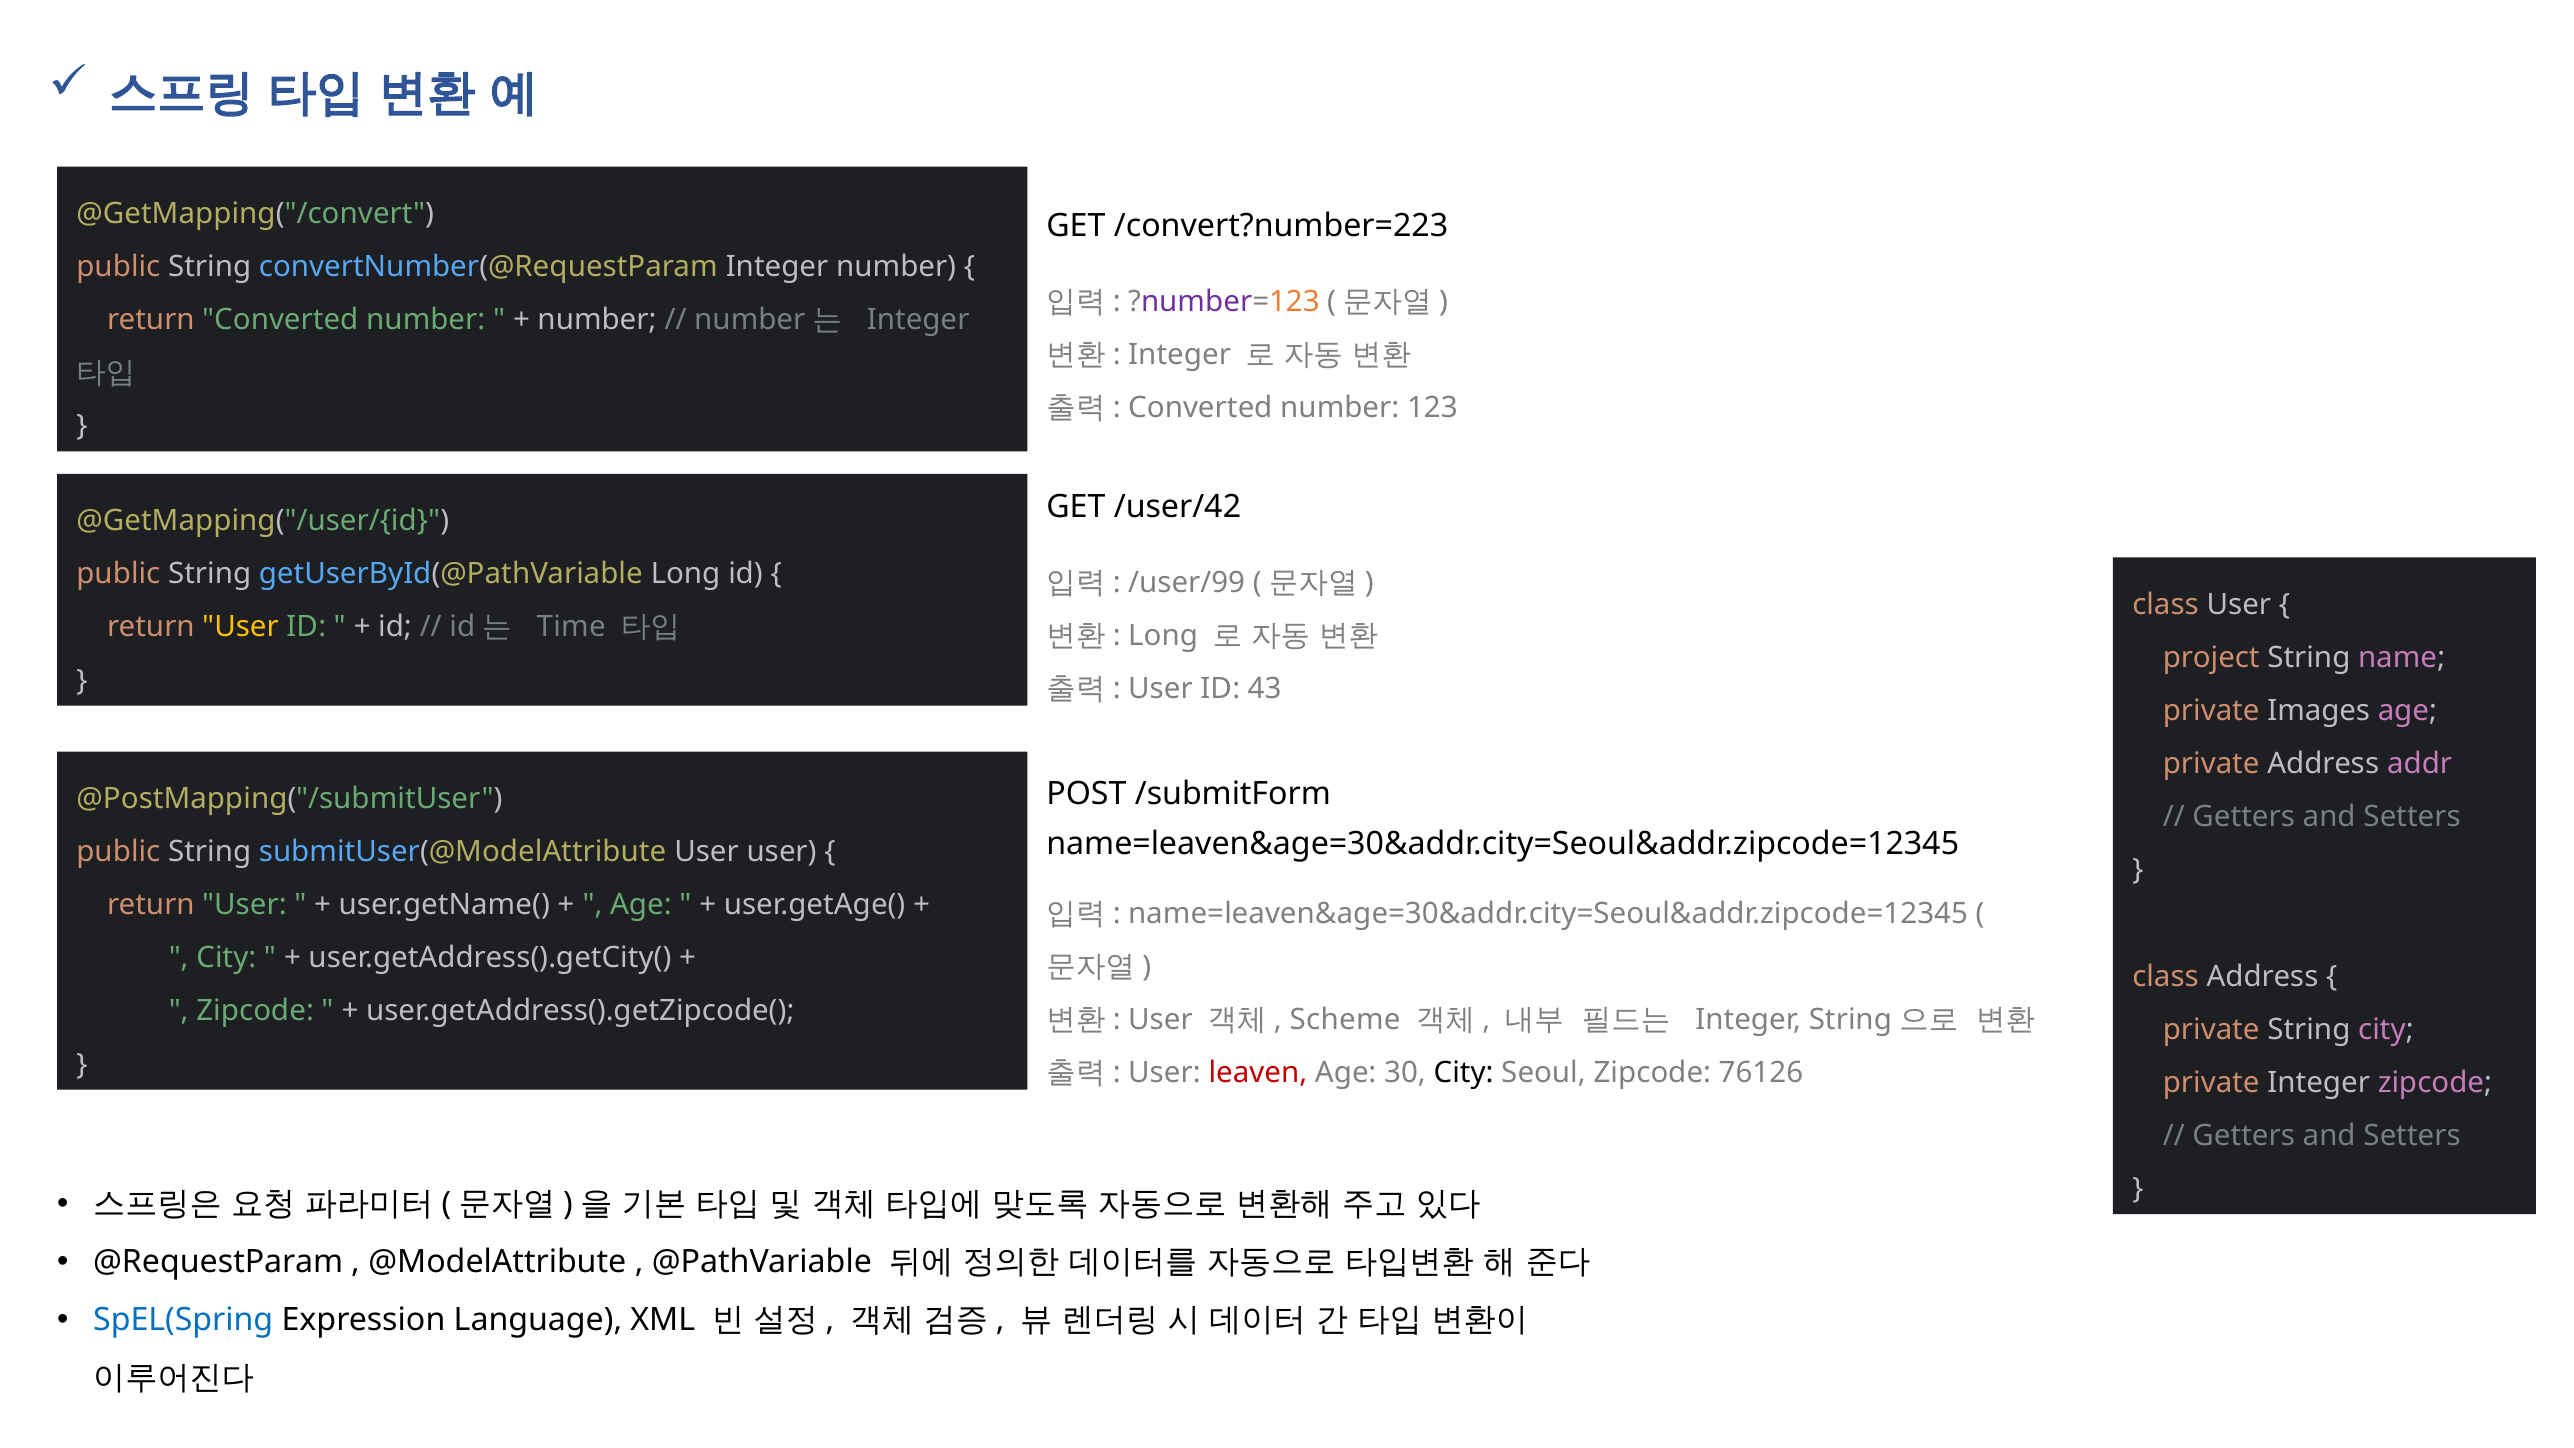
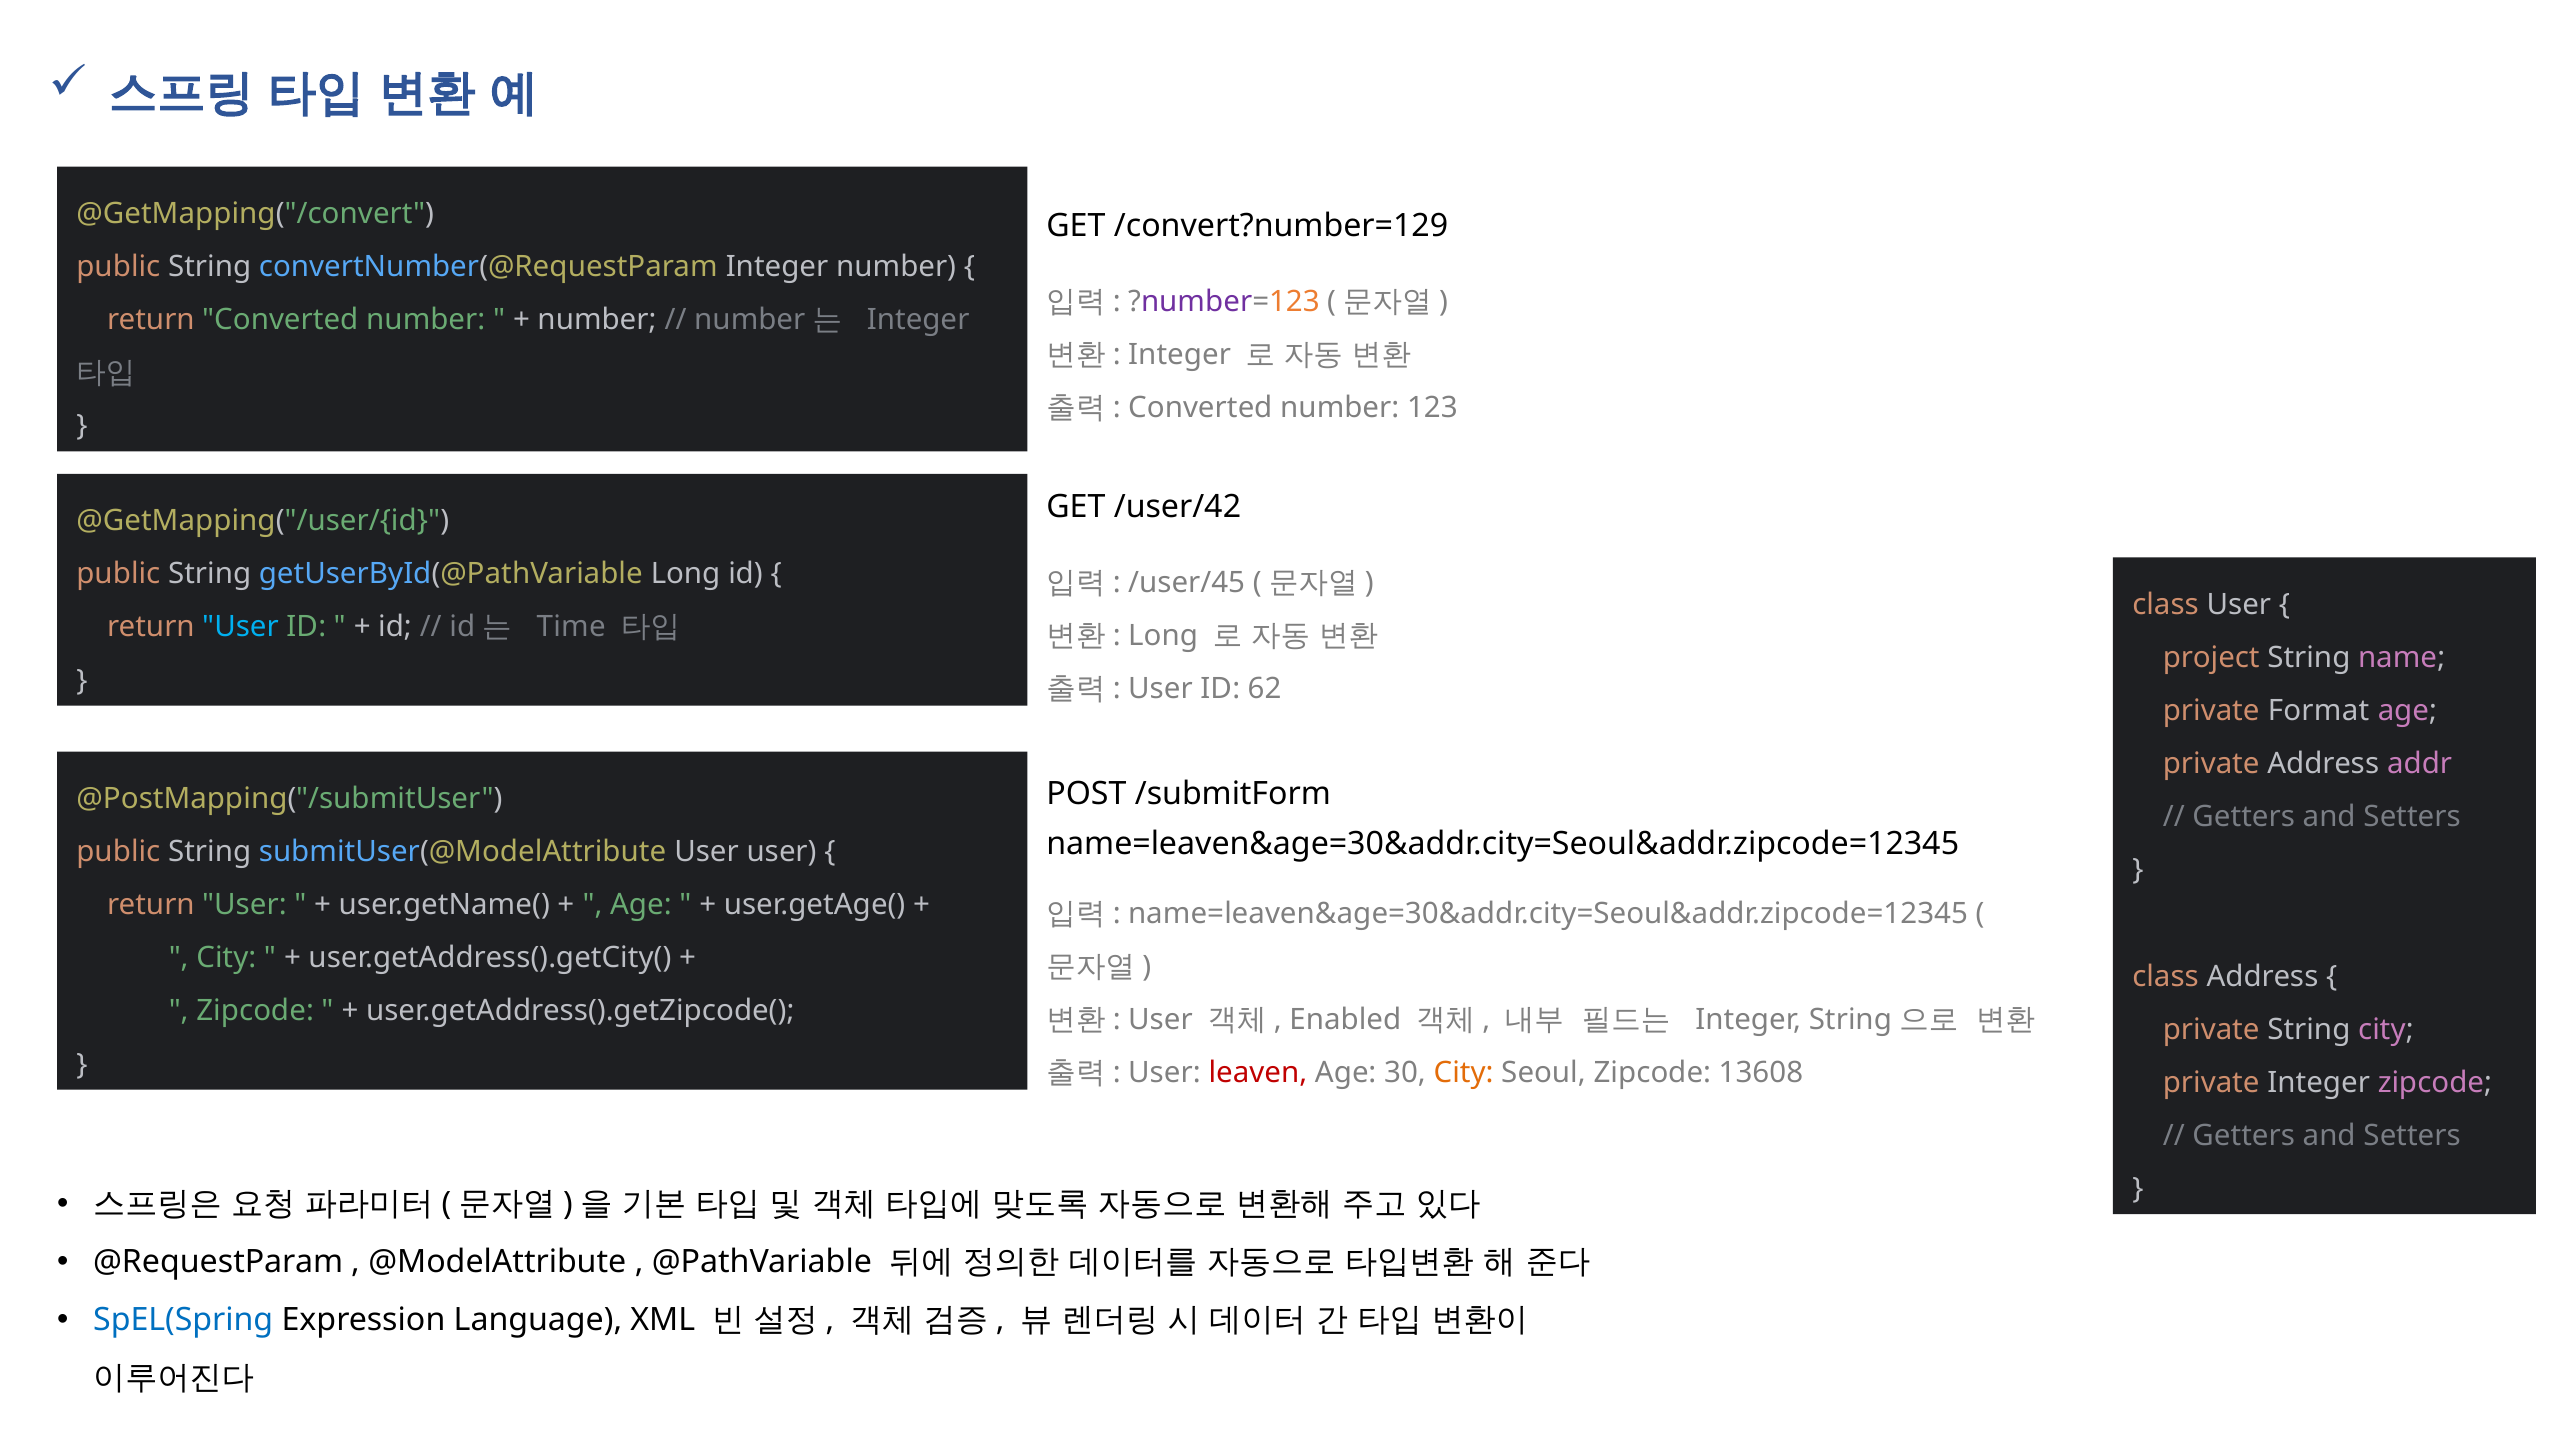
/convert?number=223: /convert?number=223 -> /convert?number=129 (1281, 226)
/user/99: /user/99 -> /user/45 (1187, 582)
User colour: yellow -> light blue (240, 627)
43: 43 -> 62 (1265, 689)
Images: Images -> Format (2319, 711)
Scheme: Scheme -> Enabled (1345, 1020)
City colour: black -> orange (1464, 1073)
76126: 76126 -> 13608 (1761, 1073)
